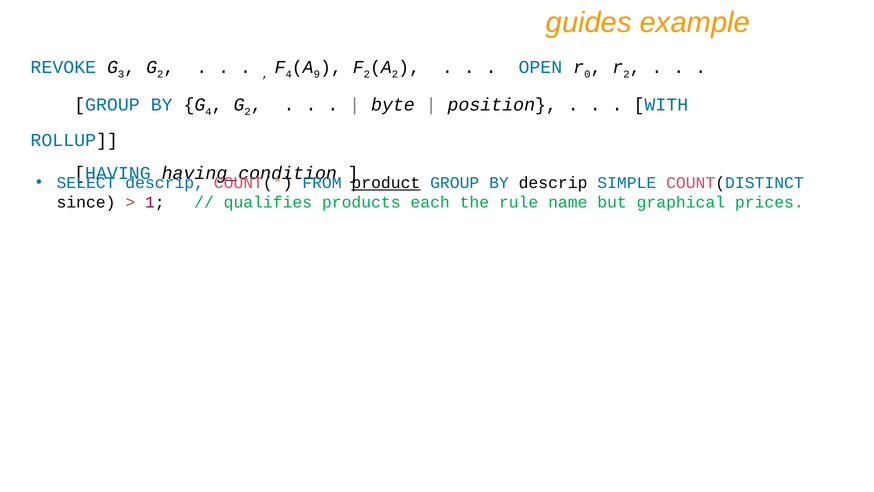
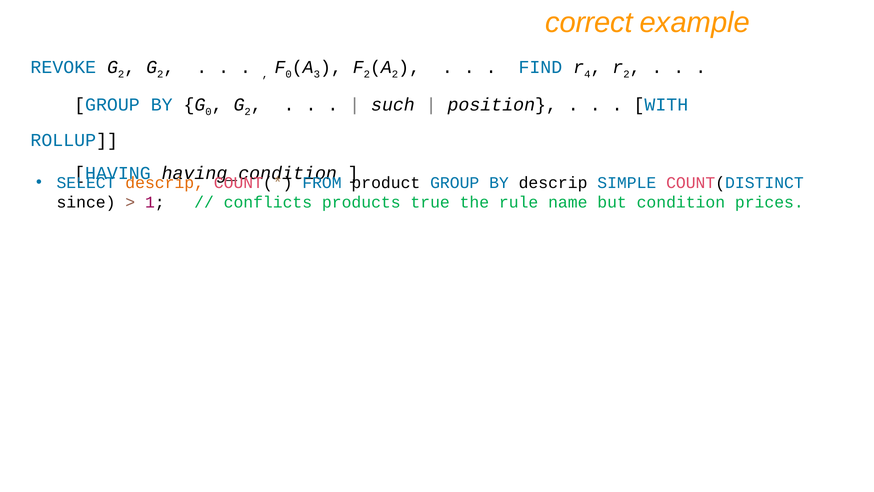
guides: guides -> correct (589, 23)
3: 3 -> 2 (121, 74)
4: 4 -> 0 (289, 74)
9: 9 -> 3 (317, 74)
OPEN: OPEN -> FIND (540, 67)
0: 0 -> 4 (587, 74)
4: 4 -> 0 (209, 111)
byte: byte -> such (393, 104)
descrip colour: blue -> orange (165, 183)
product underline: present -> none (386, 183)
qualifies: qualifies -> conflicts (268, 202)
each: each -> true (430, 202)
graphical: graphical -> condition (681, 202)
